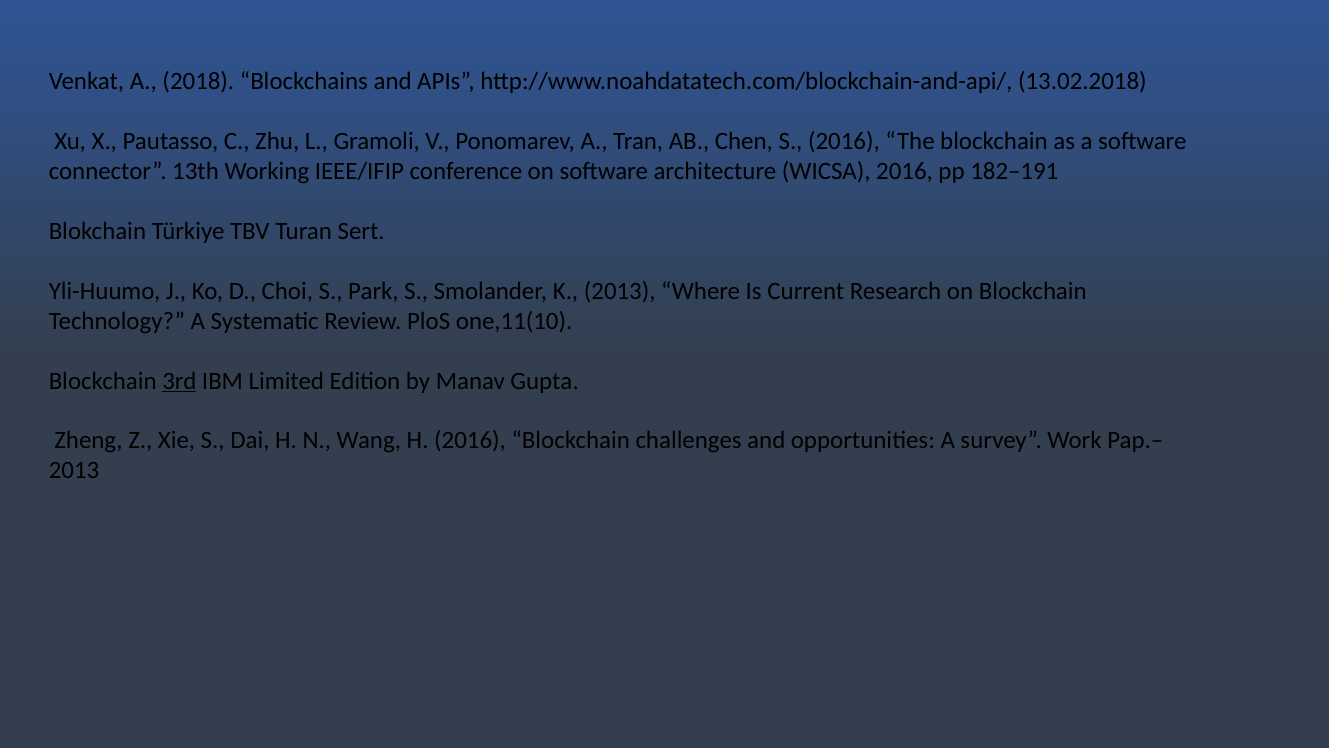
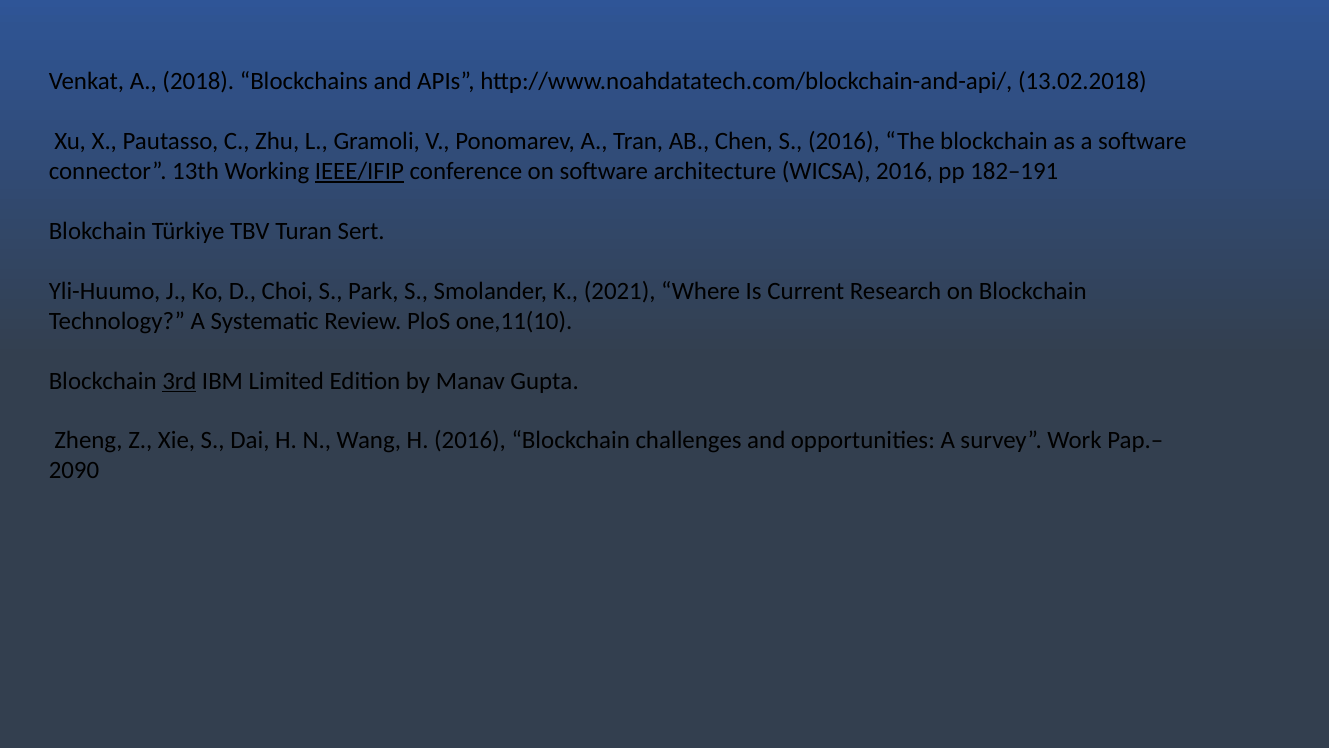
IEEE/IFIP underline: none -> present (359, 171)
K 2013: 2013 -> 2021 (620, 291)
2013: 2013 -> 2090 (74, 470)
